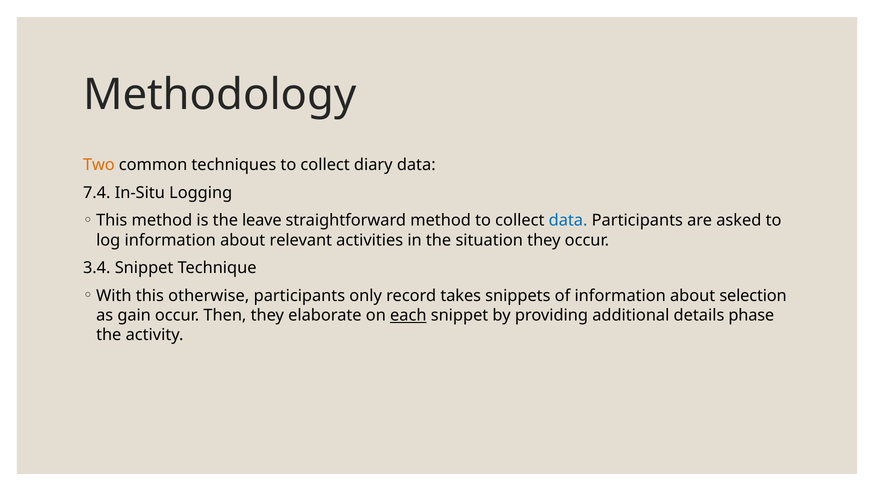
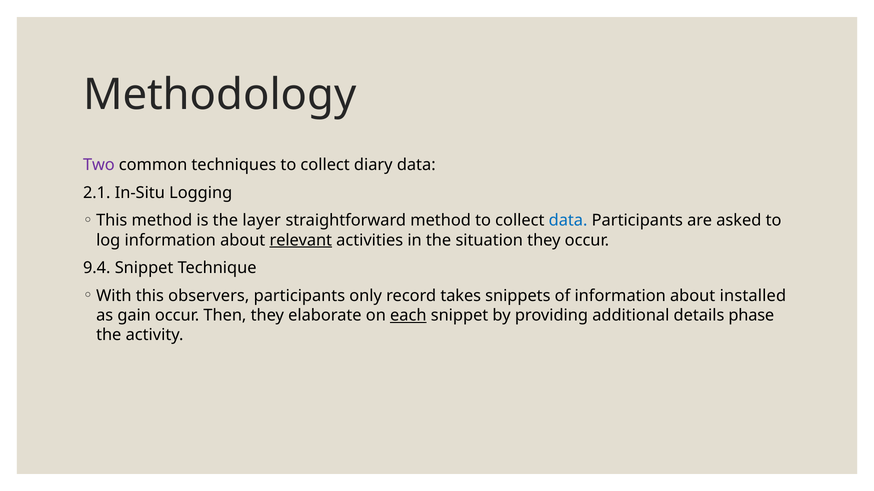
Two colour: orange -> purple (99, 165)
7.4: 7.4 -> 2.1 (97, 193)
leave: leave -> layer (262, 221)
relevant underline: none -> present (301, 240)
3.4: 3.4 -> 9.4 (97, 268)
otherwise: otherwise -> observers (209, 296)
selection: selection -> installed (753, 296)
